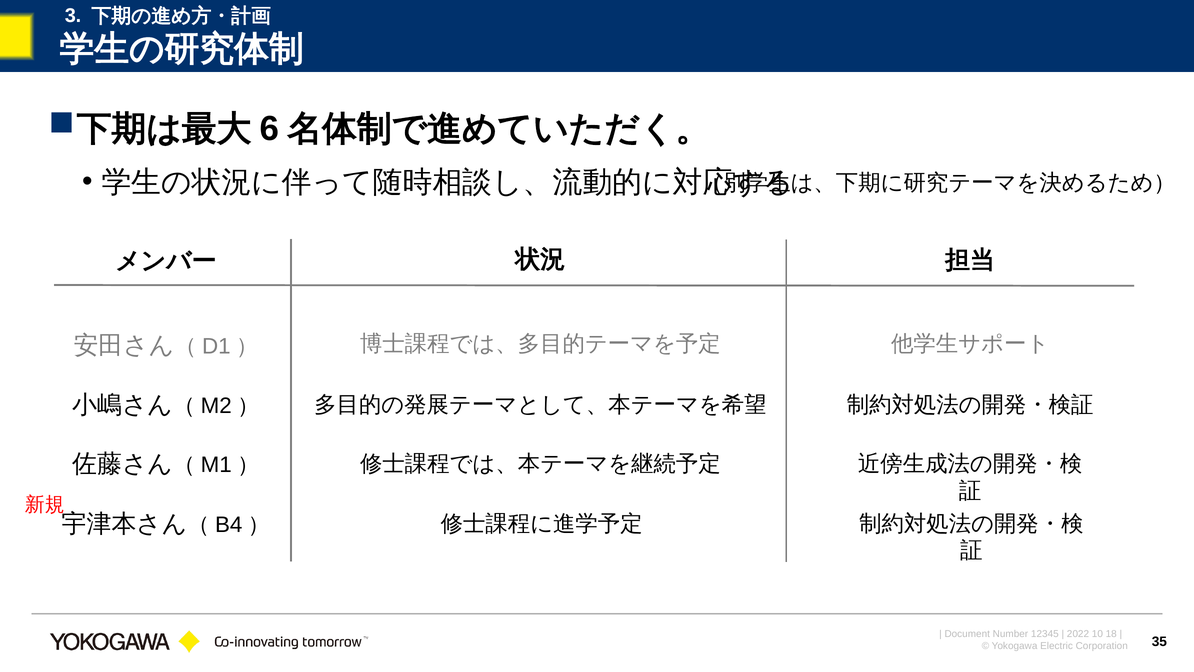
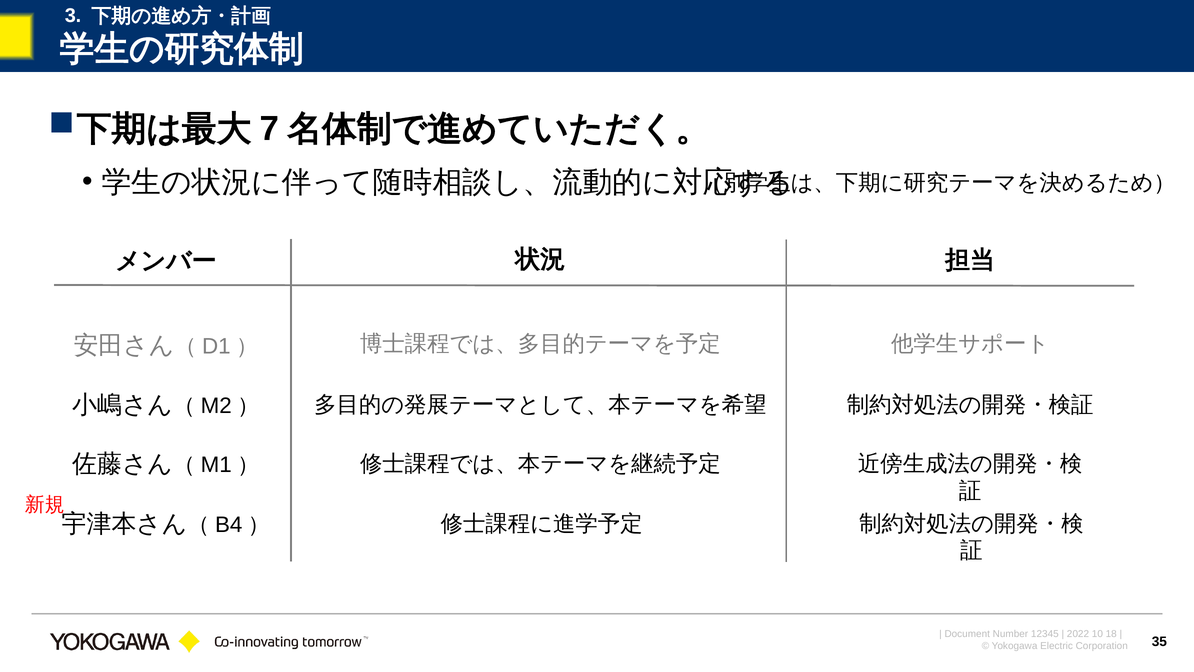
6: 6 -> 7 (269, 129)
